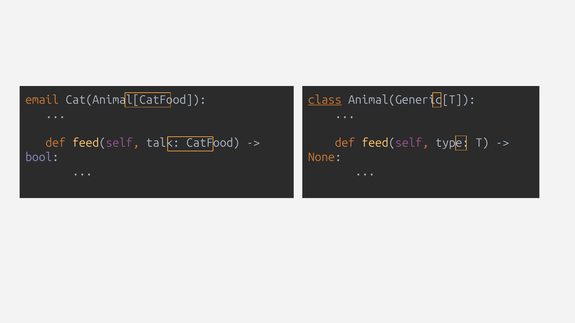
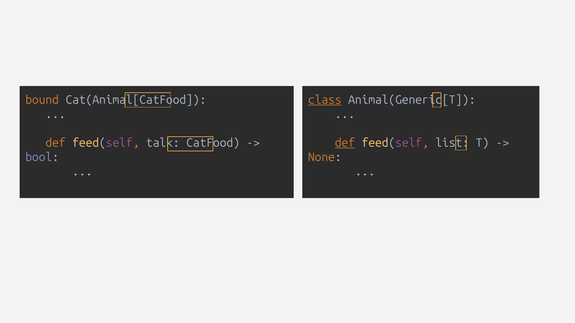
email: email -> bound (42, 100)
def underline: none -> present (345, 143)
type: type -> list (452, 143)
